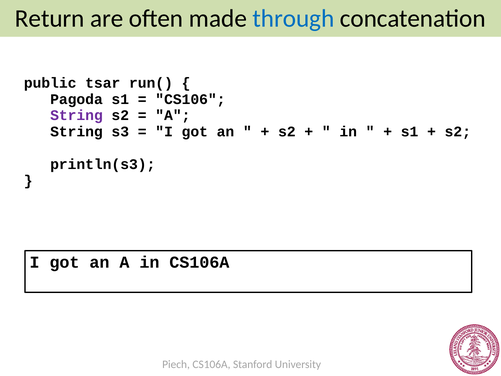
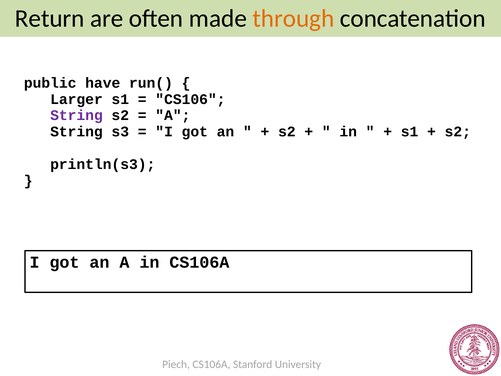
through colour: blue -> orange (293, 19)
tsar: tsar -> have (103, 83)
Pagoda: Pagoda -> Larger (76, 99)
